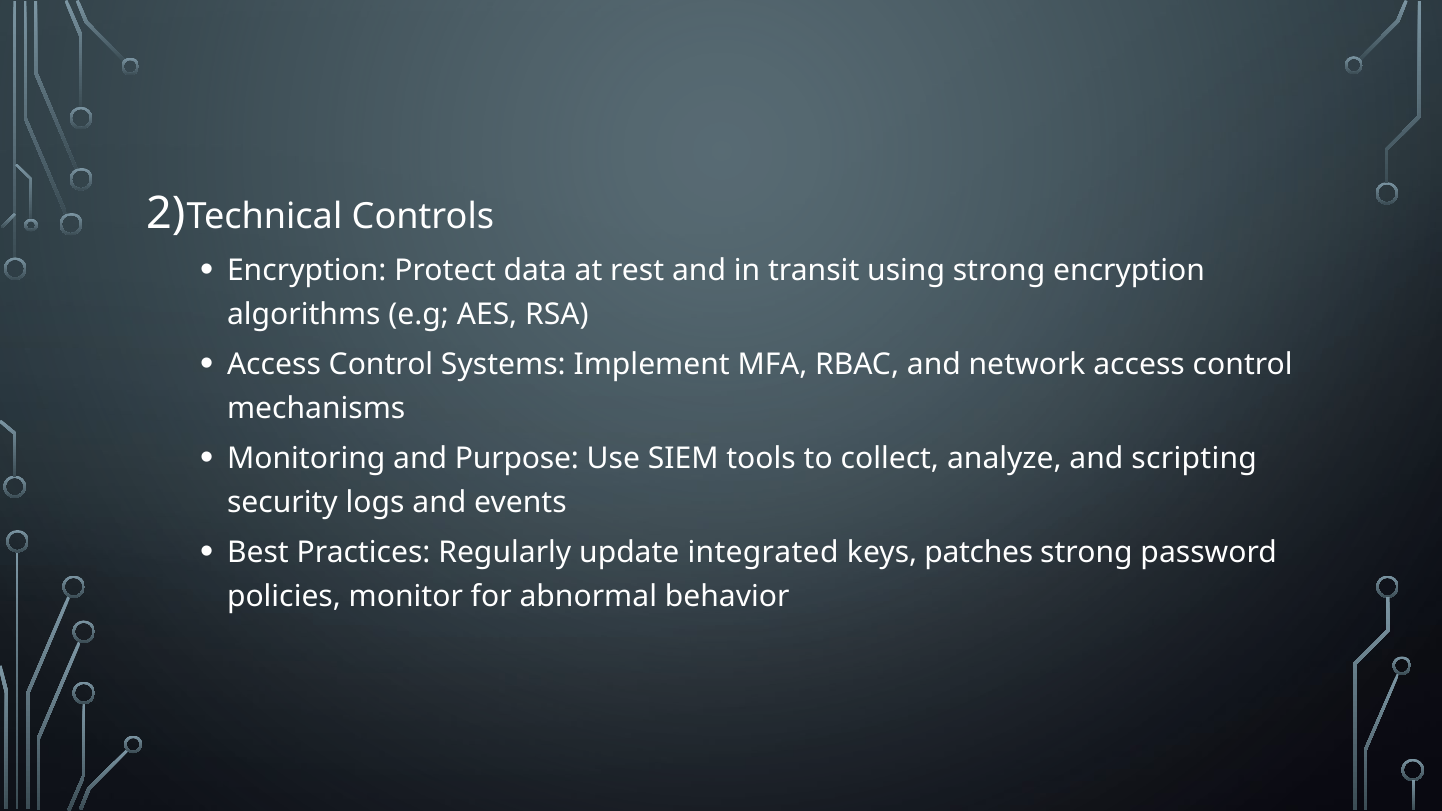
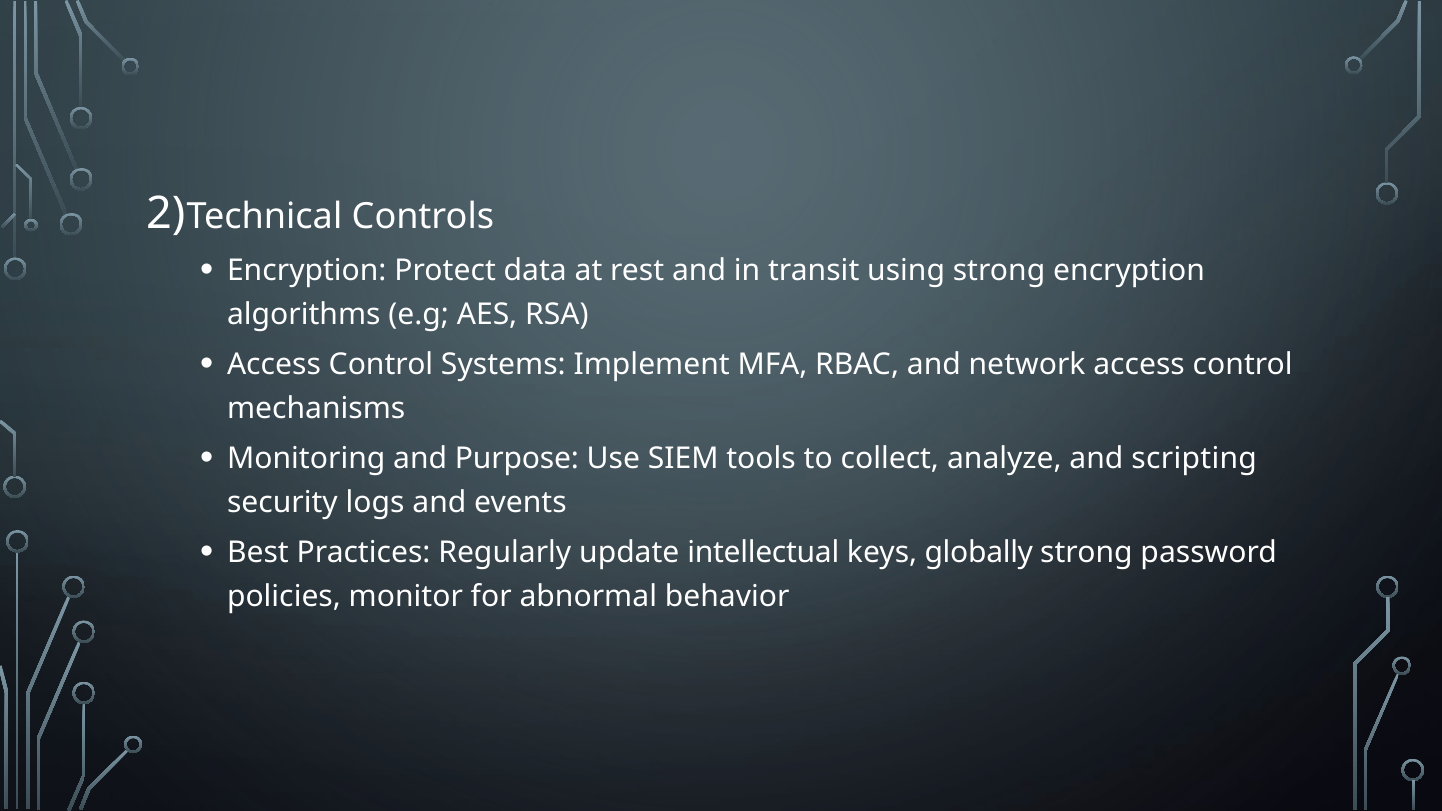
integrated: integrated -> intellectual (763, 553)
patches: patches -> globally (979, 553)
